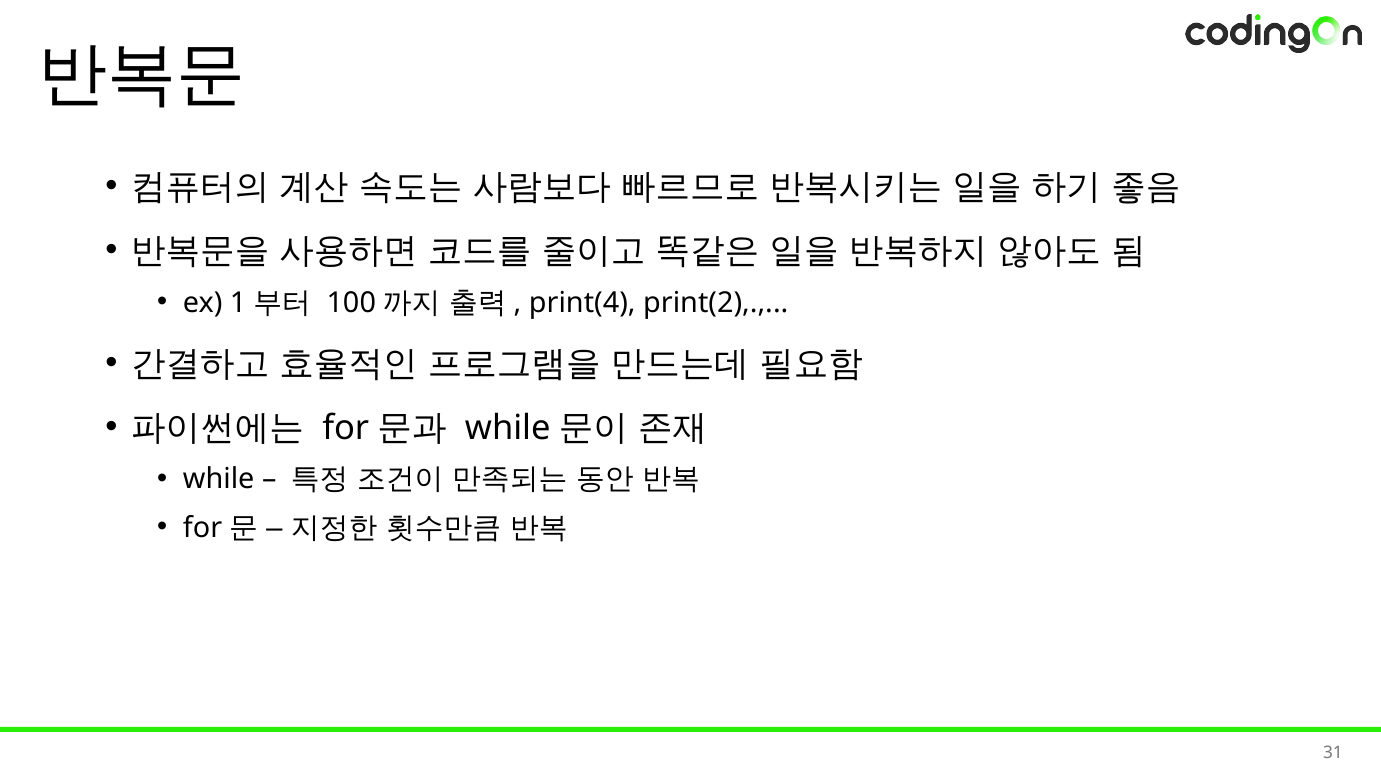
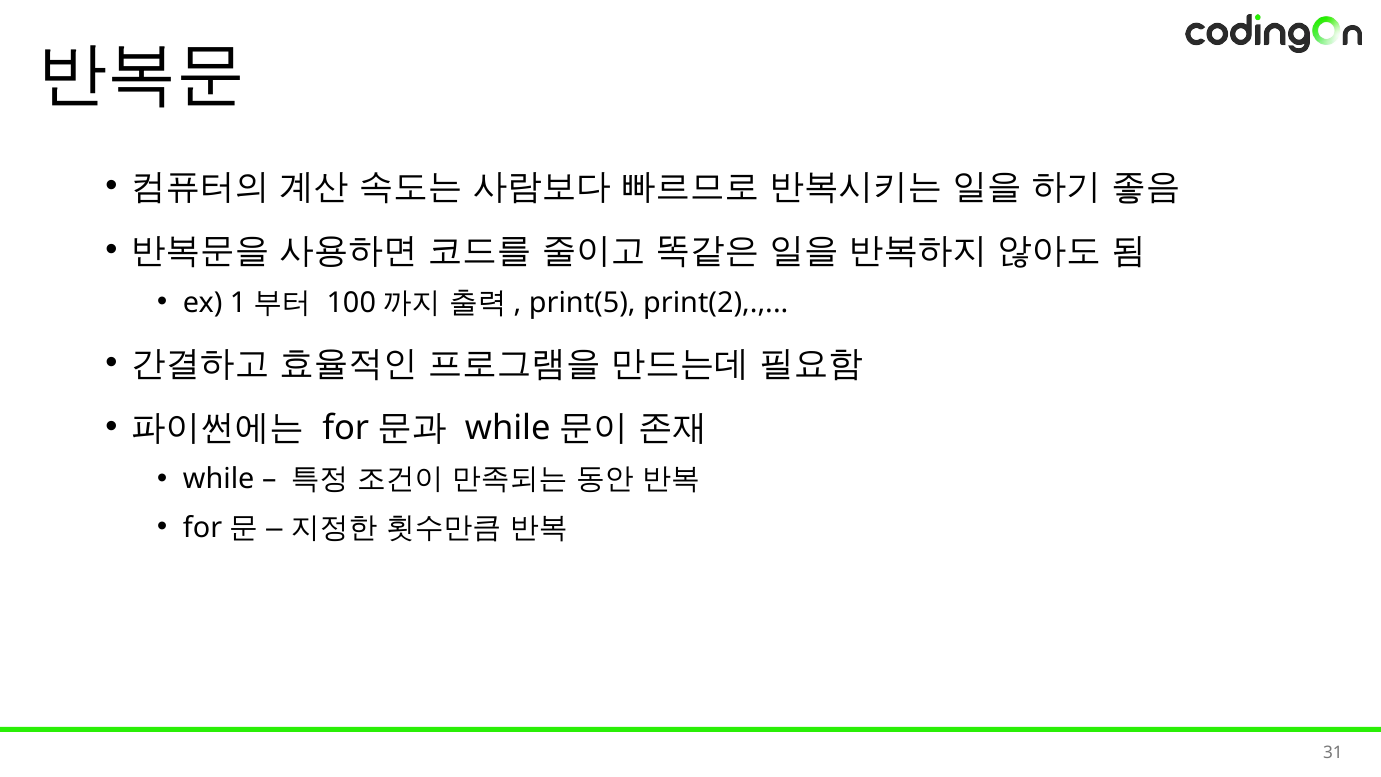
print(4: print(4 -> print(5 (582, 302)
